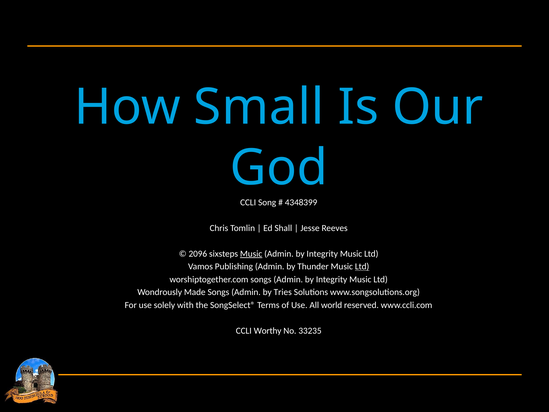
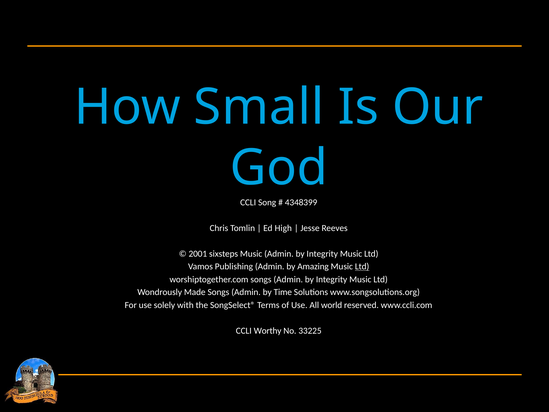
Shall: Shall -> High (283, 228)
2096: 2096 -> 2001 (198, 254)
Music underline: present -> none (251, 254)
Thunder: Thunder -> Amazing (313, 266)
Tries: Tries -> Time (283, 292)
33235: 33235 -> 33225 (310, 330)
